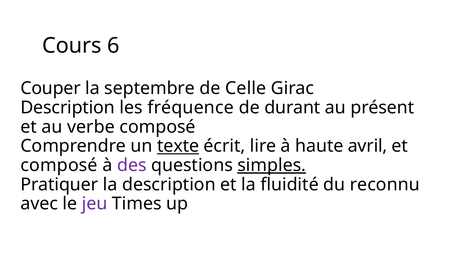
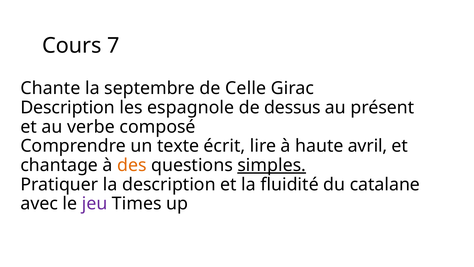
6: 6 -> 7 (114, 46)
Couper: Couper -> Chante (50, 88)
fréquence: fréquence -> espagnole (191, 107)
durant: durant -> dessus (292, 107)
texte underline: present -> none (178, 146)
composé: composé -> chantage (59, 165)
des colour: purple -> orange (132, 165)
reconnu: reconnu -> catalane (385, 184)
